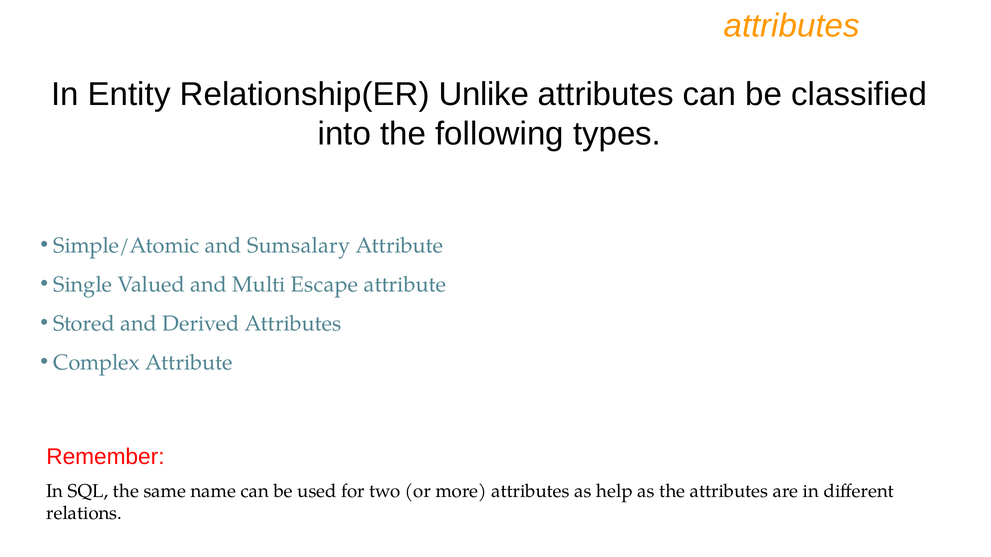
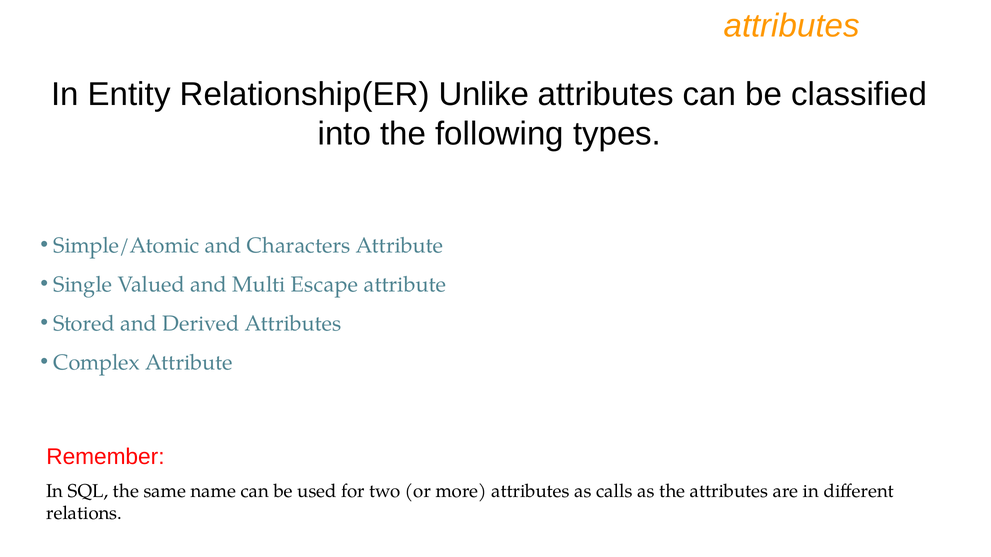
Sumsalary: Sumsalary -> Characters (299, 246)
help: help -> calls (614, 491)
